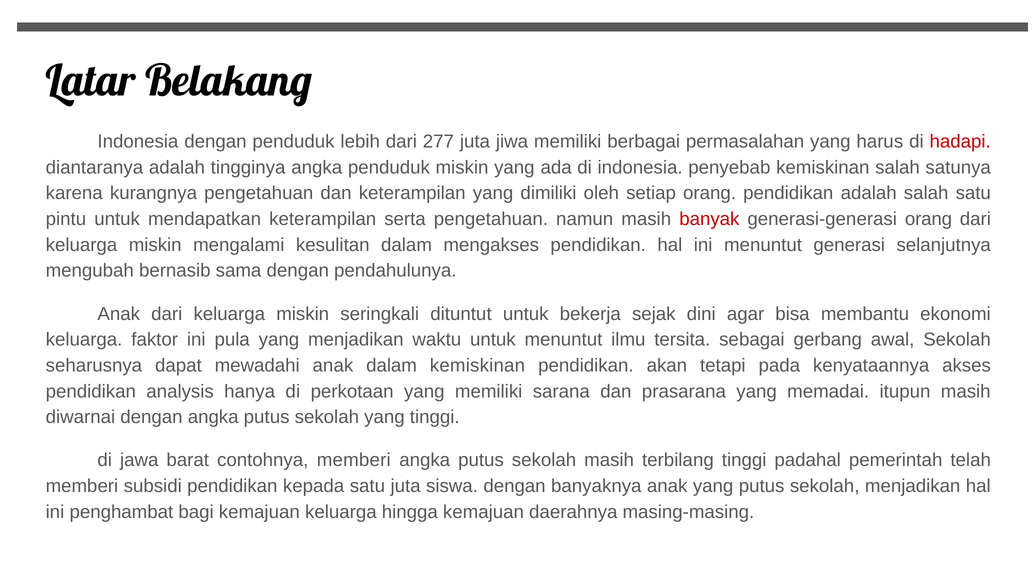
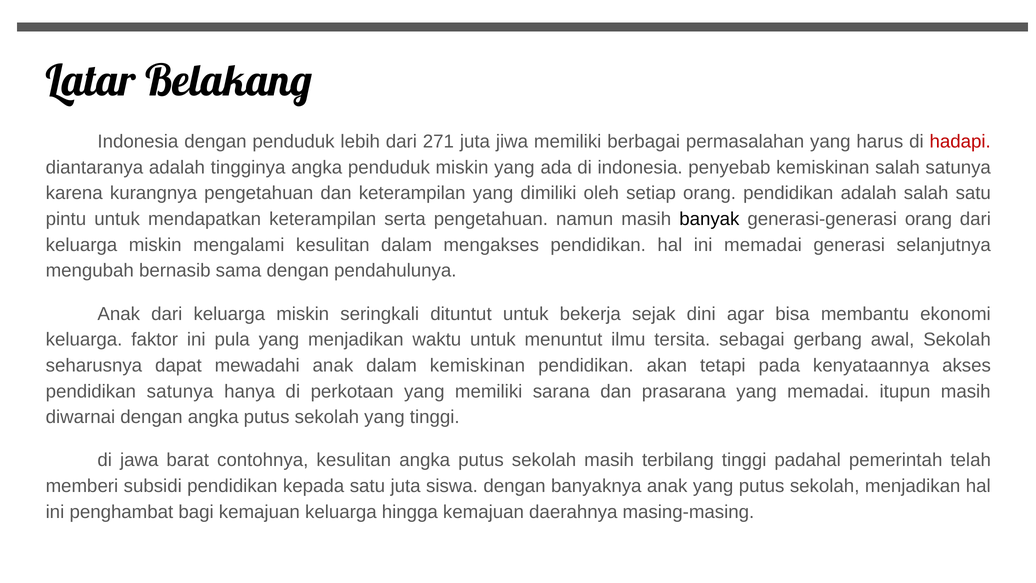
277: 277 -> 271 (438, 142)
banyak colour: red -> black (709, 219)
ini menuntut: menuntut -> memadai (763, 245)
pendidikan analysis: analysis -> satunya (180, 391)
contohnya memberi: memberi -> kesulitan (354, 460)
